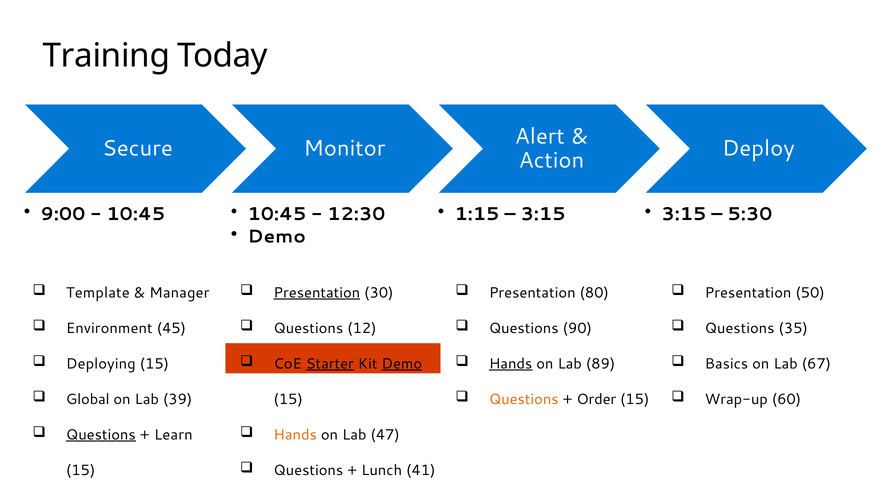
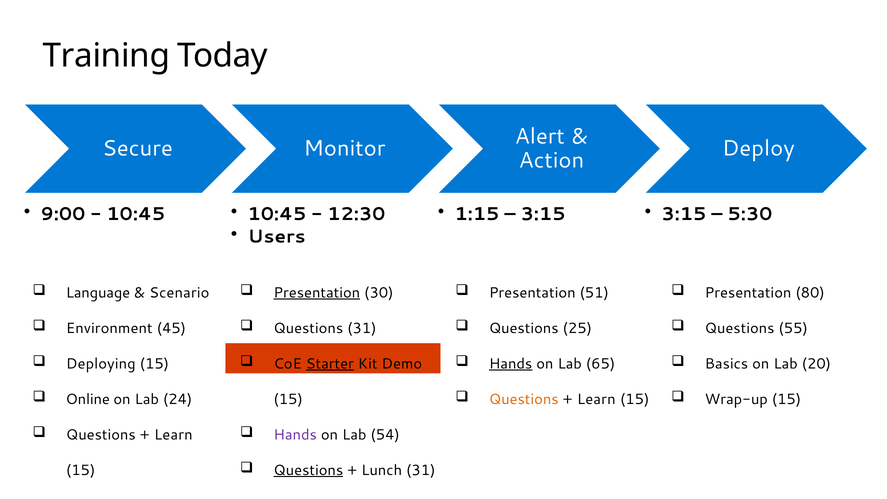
Demo: Demo -> Users (277, 237)
Template: Template -> Language (98, 293)
Manager: Manager -> Scenario (179, 293)
80: 80 -> 51 (594, 293)
50: 50 -> 80 (810, 293)
Questions 12: 12 -> 31 (362, 328)
90: 90 -> 25 (577, 328)
35: 35 -> 55 (793, 328)
Demo underline: present -> none (402, 364)
89: 89 -> 65 (601, 364)
67: 67 -> 20 (816, 364)
Global: Global -> Online (88, 399)
39: 39 -> 24 (178, 399)
Order: Order -> Learn (596, 399)
Wrap-up 60: 60 -> 15 (786, 399)
Questions underline: present -> none (101, 435)
Hands colour: orange -> purple (295, 435)
47: 47 -> 54 (385, 435)
Questions underline: none -> present (308, 470)
Lunch 41: 41 -> 31 (421, 470)
